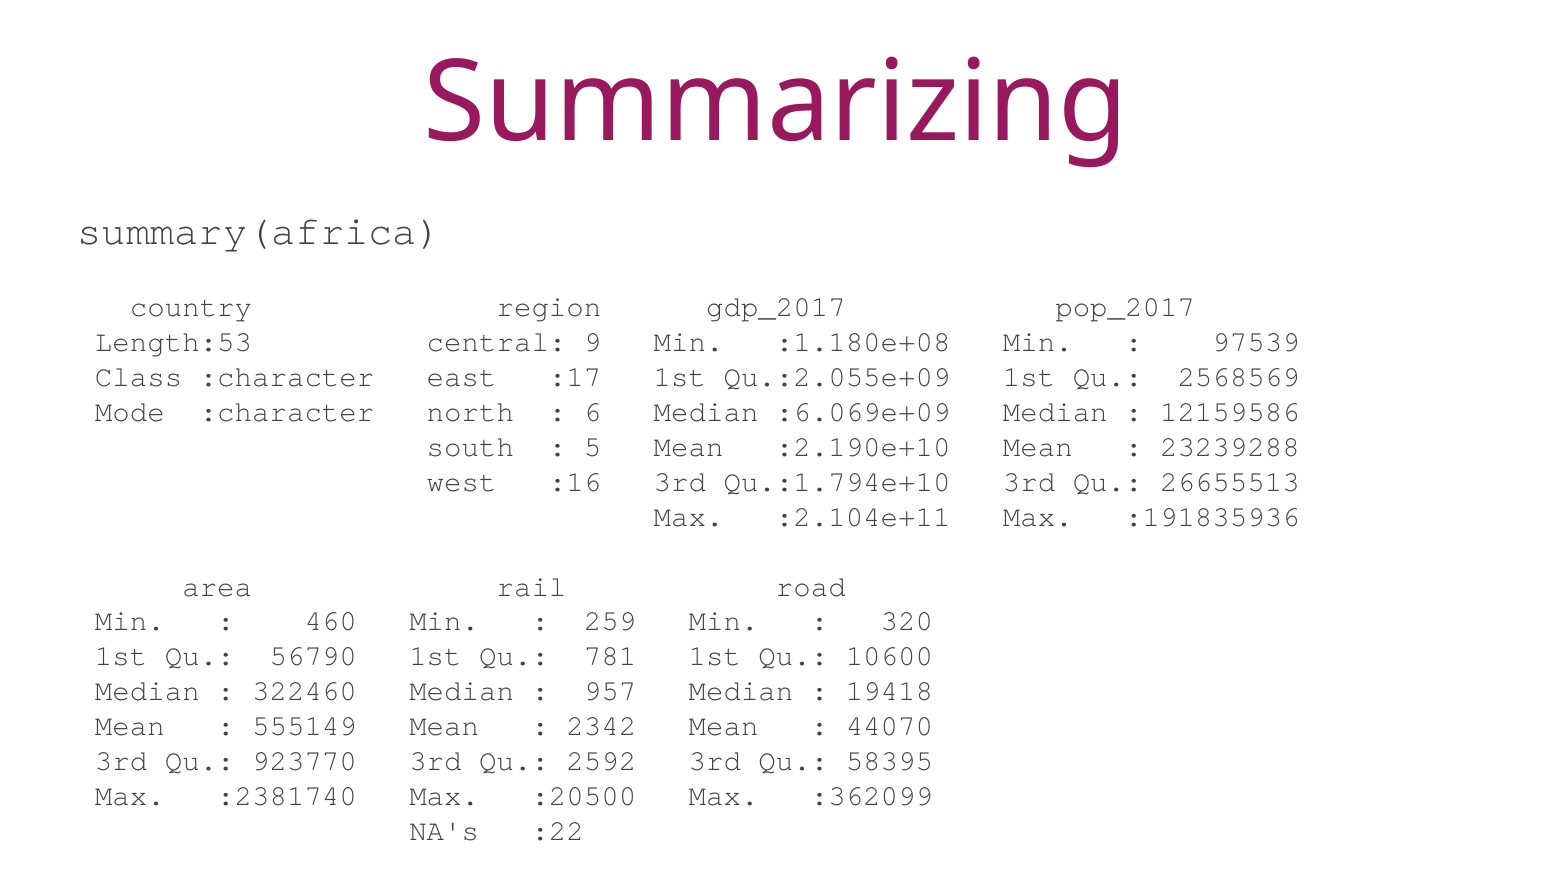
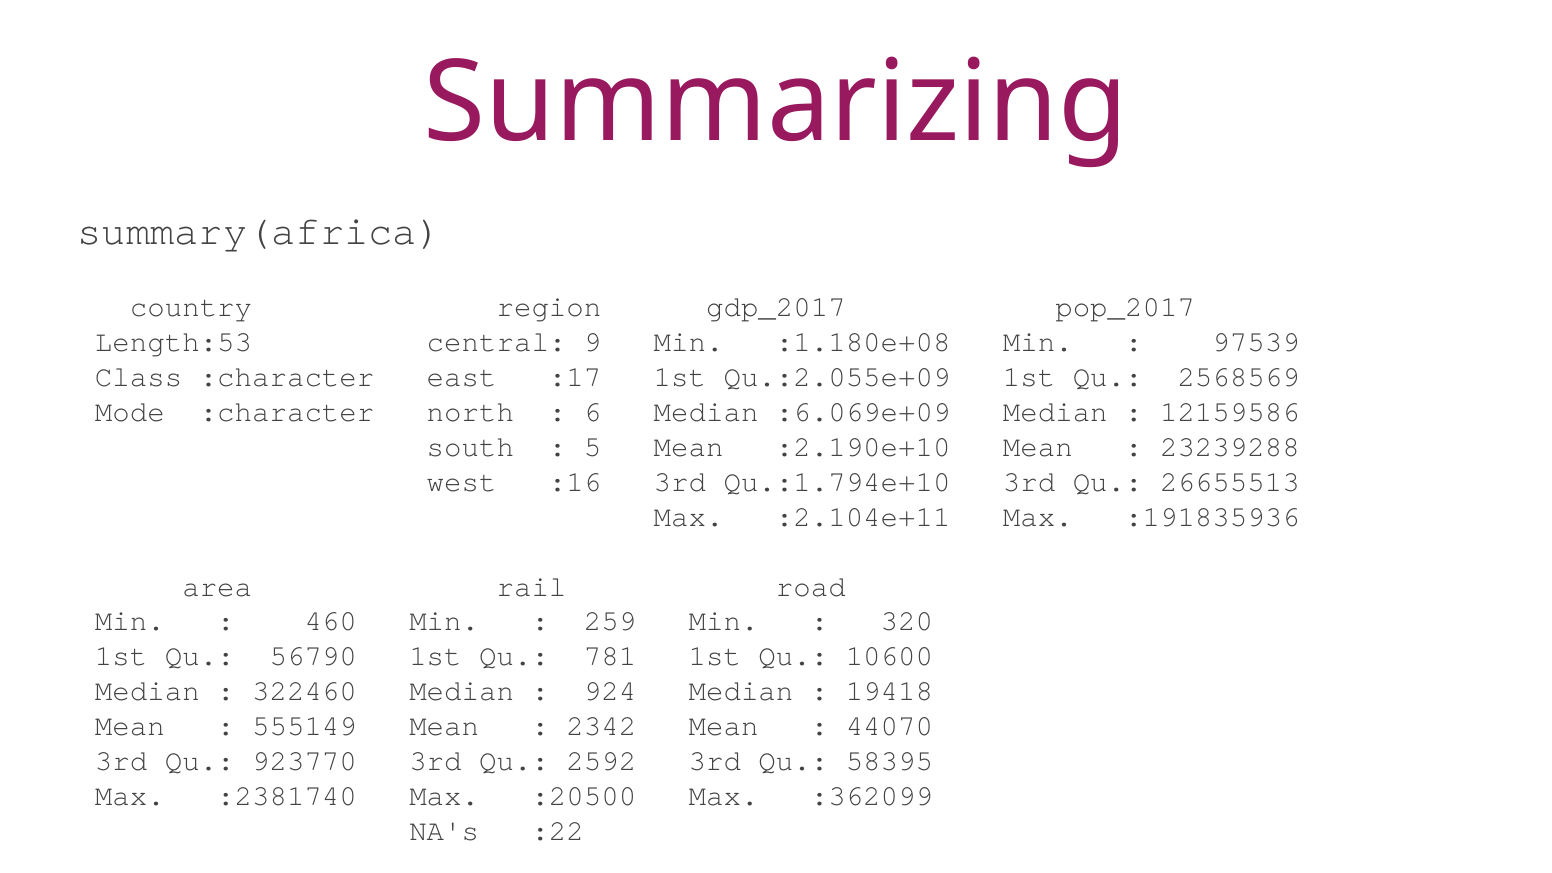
957: 957 -> 924 (610, 691)
